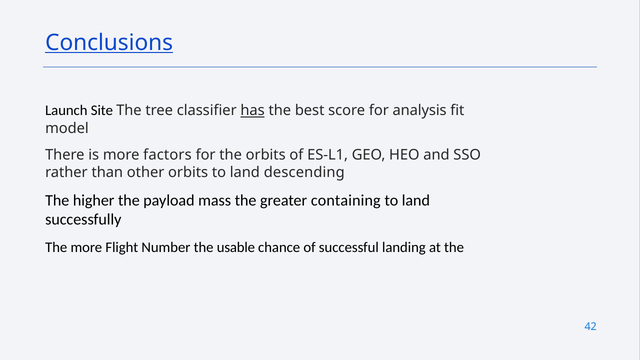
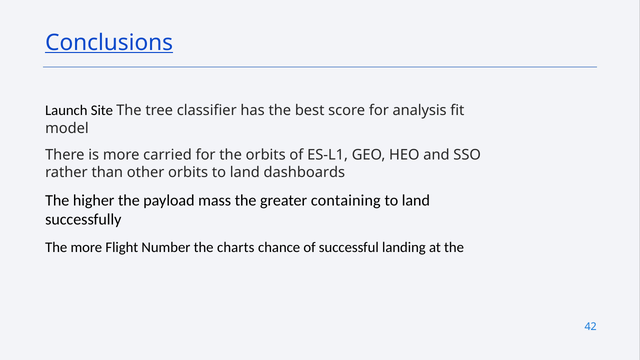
has underline: present -> none (253, 111)
factors: factors -> carried (168, 155)
descending: descending -> dashboards (304, 173)
usable: usable -> charts (236, 247)
